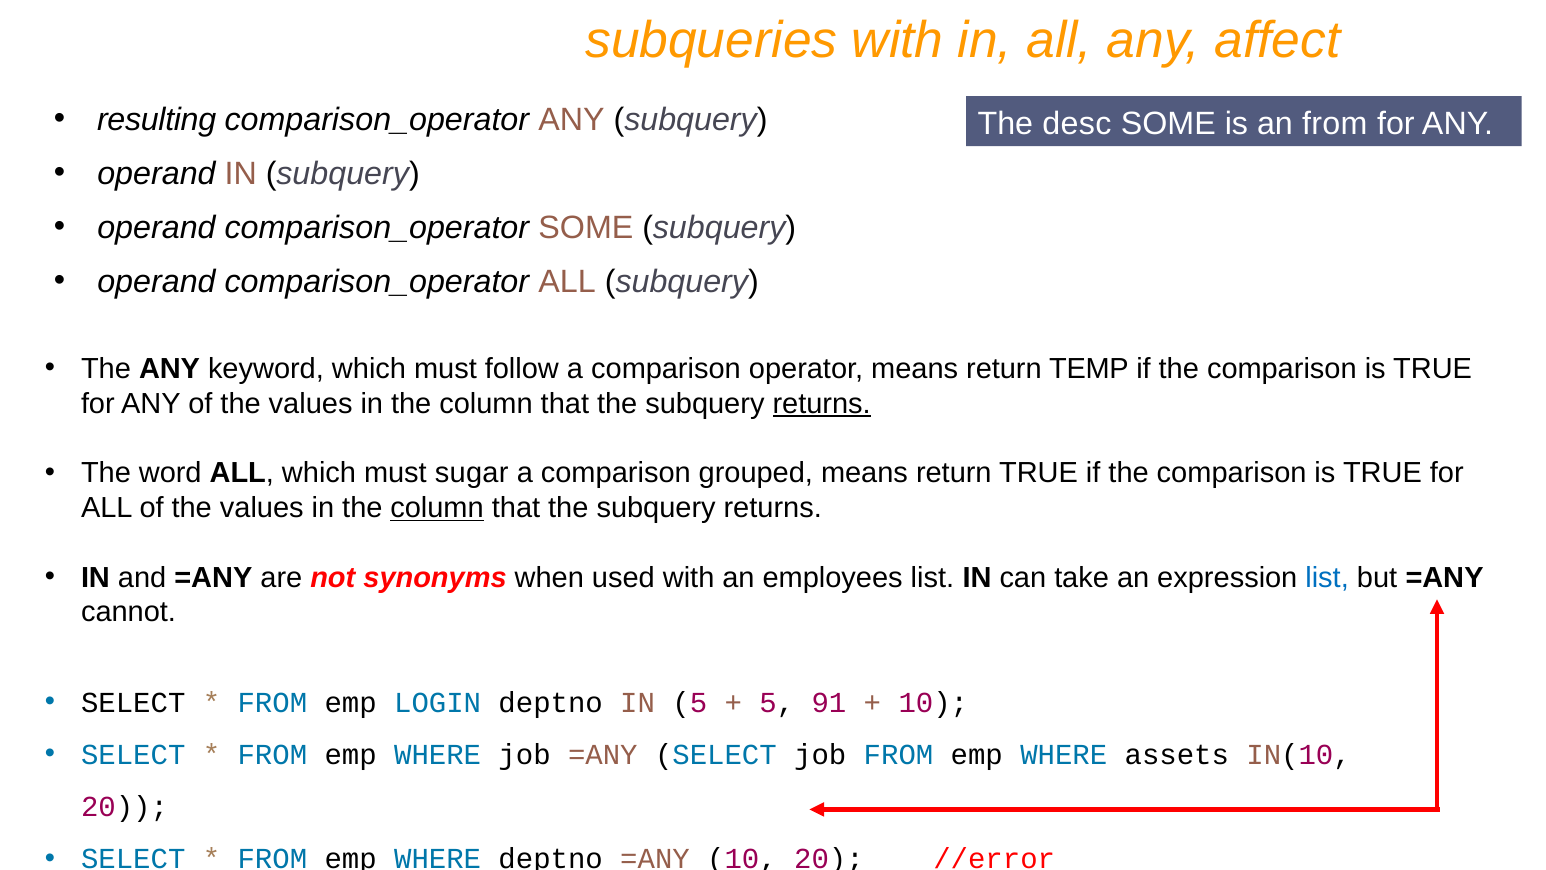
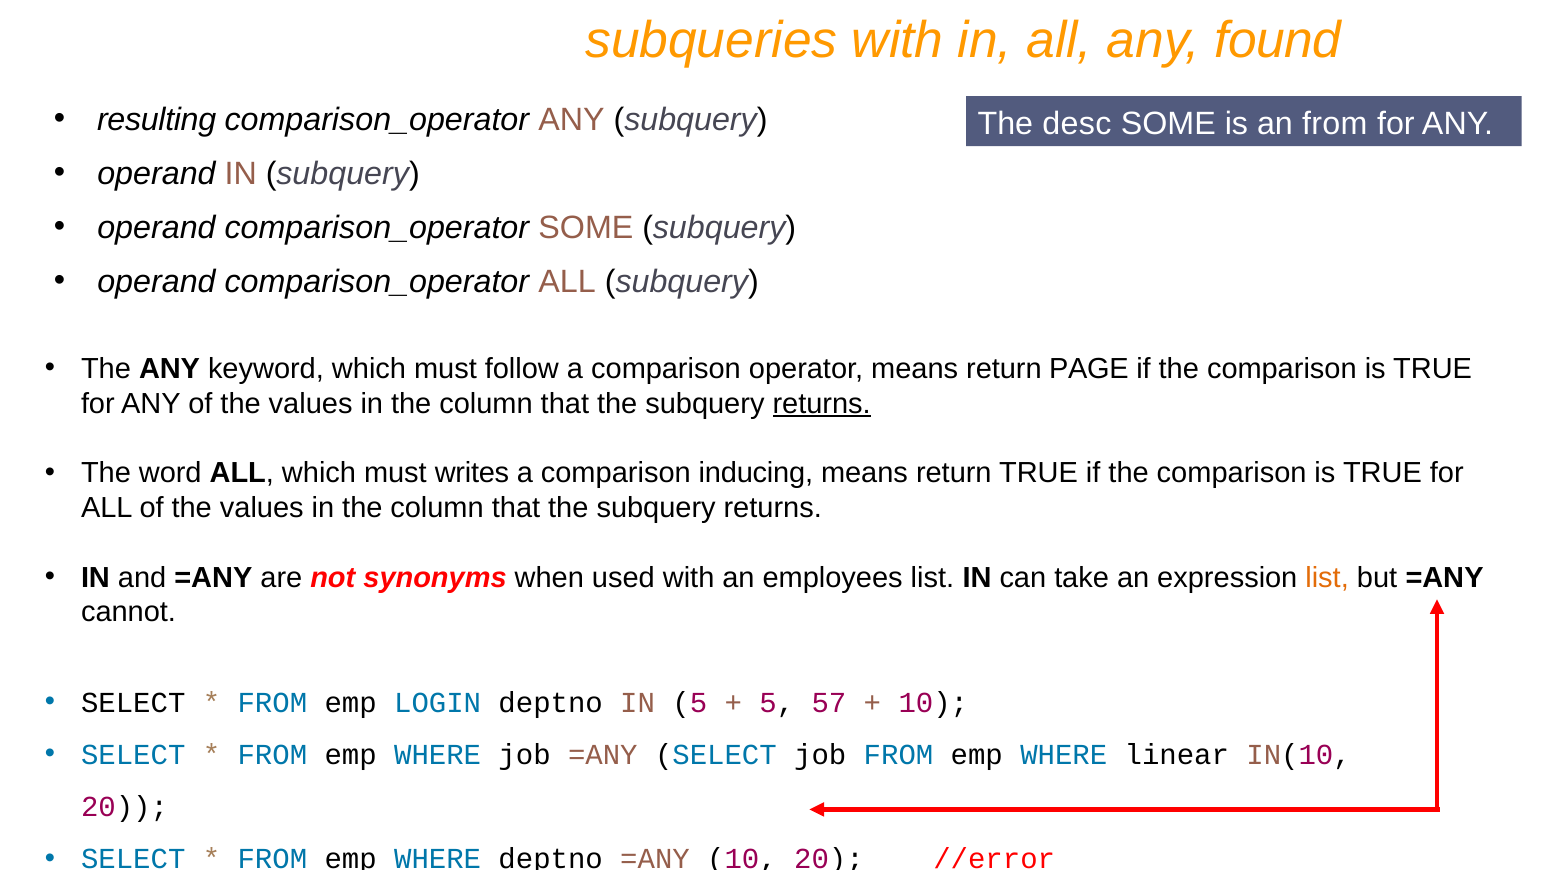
affect: affect -> found (1278, 40)
TEMP: TEMP -> PAGE (1089, 369)
sugar: sugar -> writes (472, 473)
grouped: grouped -> inducing (756, 473)
column underline: present -> none (437, 508)
list colour: blue -> orange (1327, 577)
91: 91 -> 57 (829, 702)
assets: assets -> linear (1177, 755)
